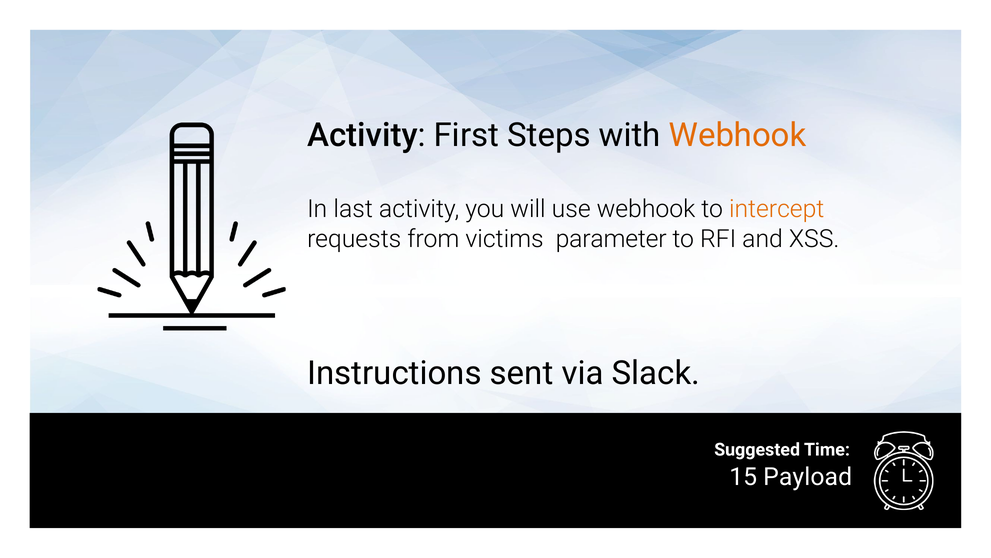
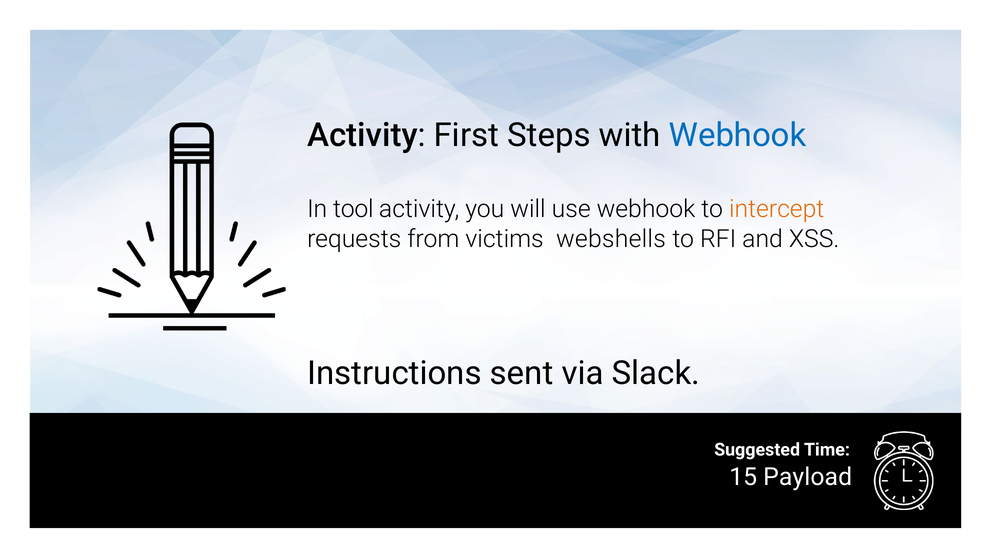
Webhook colour: orange -> blue (738, 135)
last: last -> tool (353, 209)
parameter: parameter -> webshells (611, 239)
